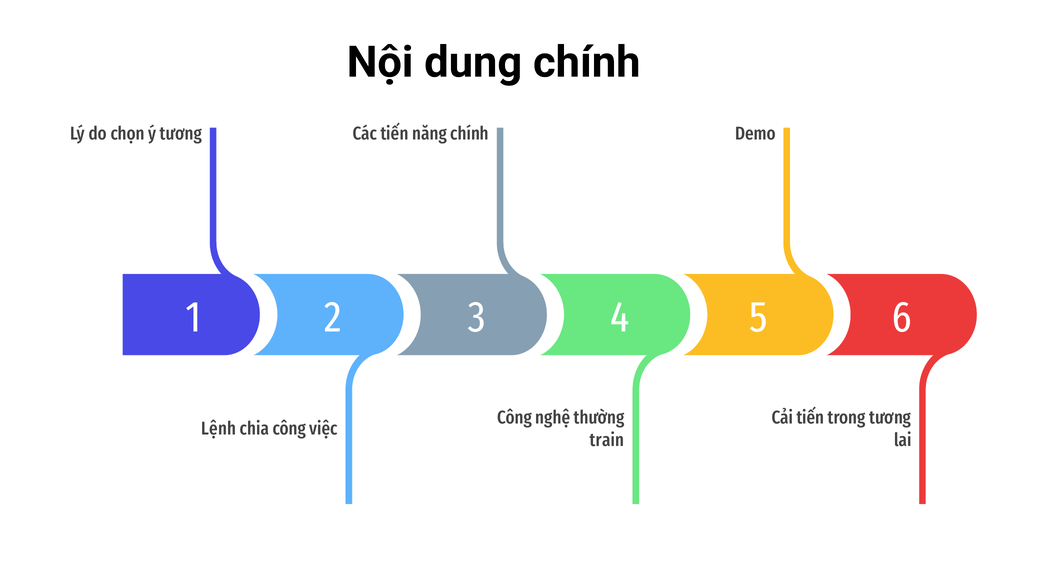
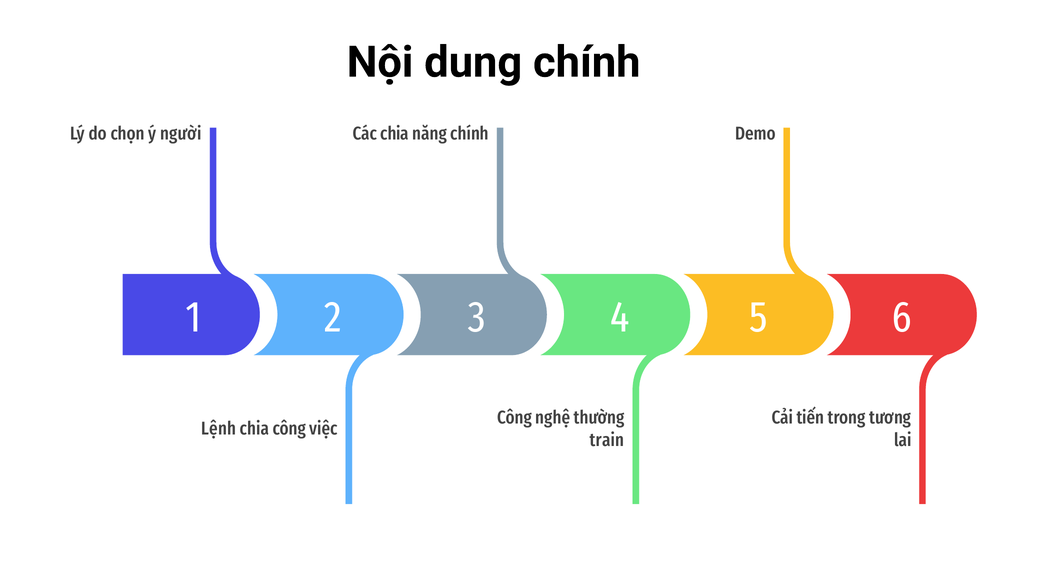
ý tương: tương -> người (181, 134)
Các tiến: tiến -> chia (395, 134)
